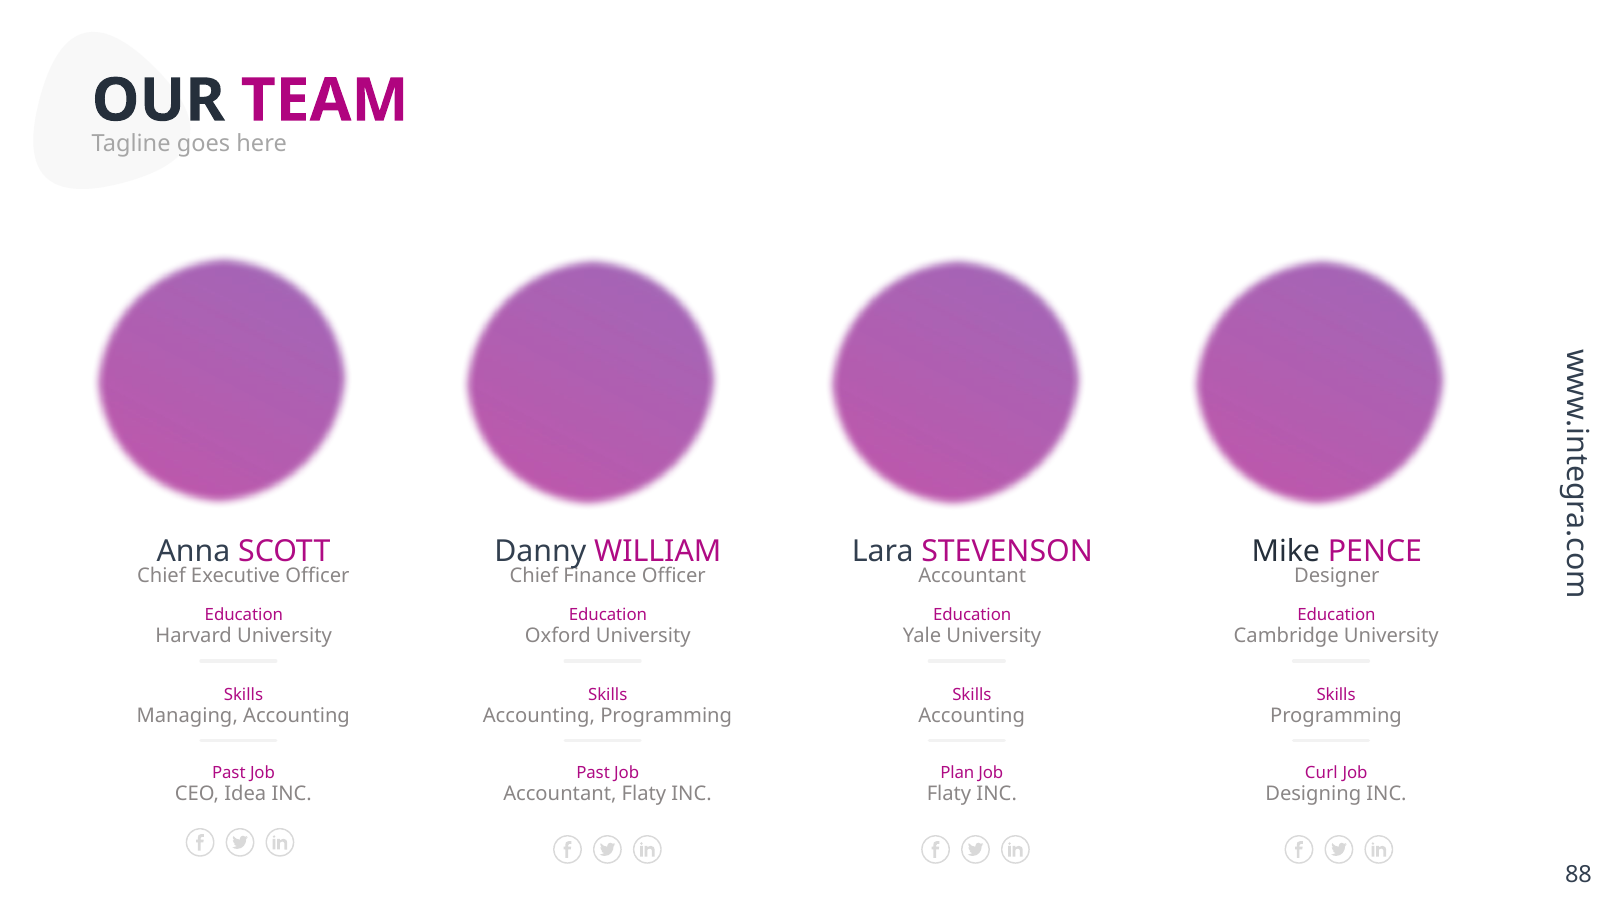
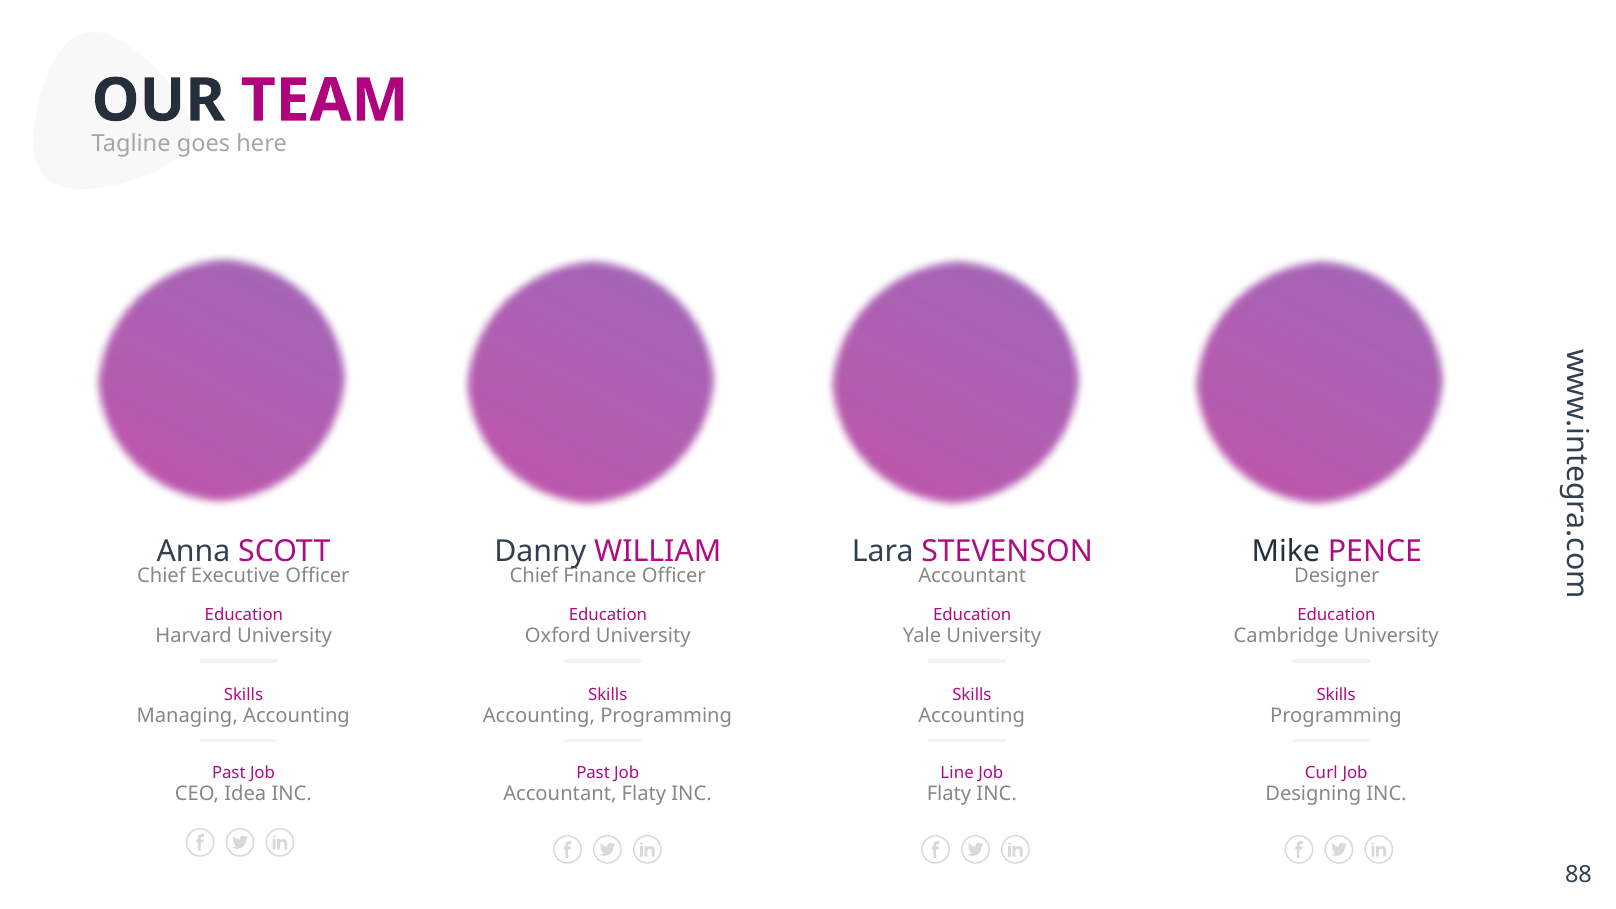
Plan: Plan -> Line (957, 773)
